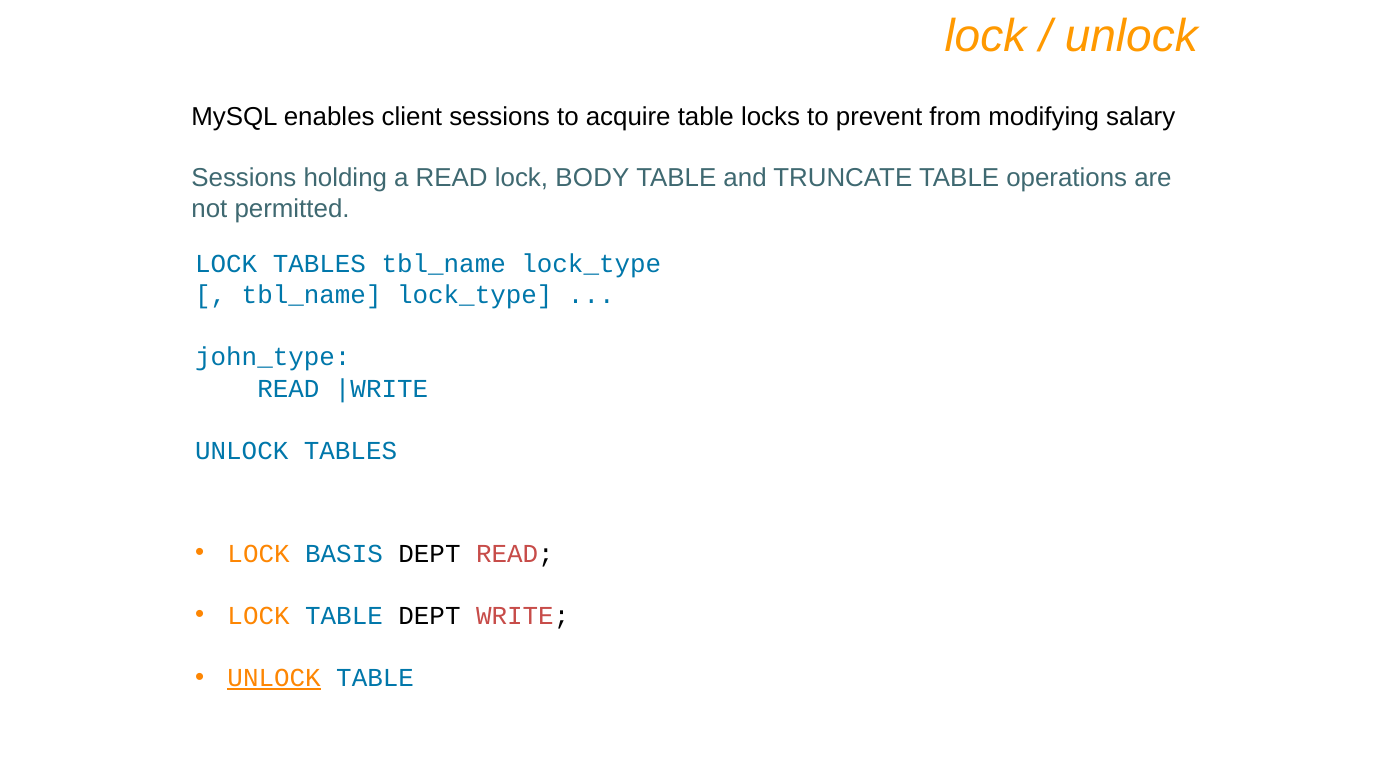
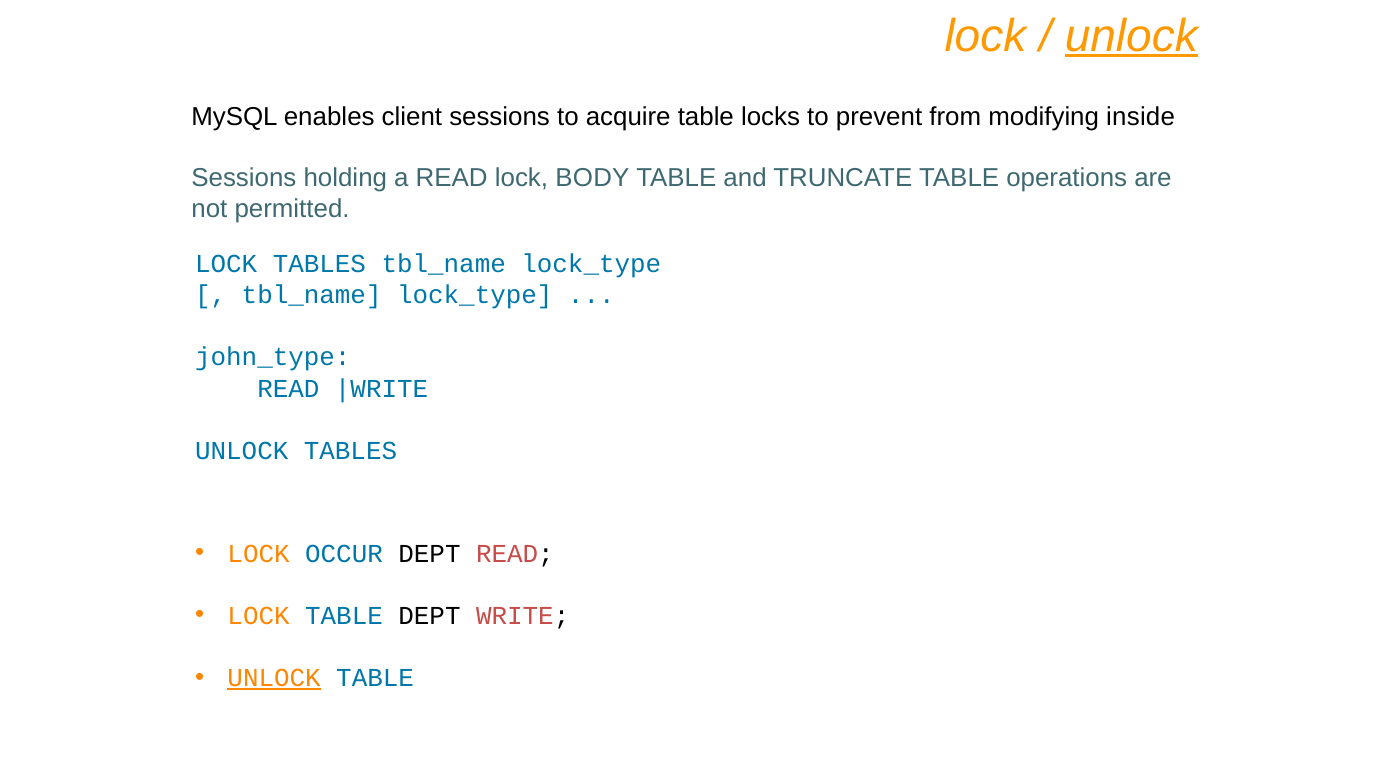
unlock underline: none -> present (1131, 36)
salary: salary -> inside (1141, 117)
BASIS: BASIS -> OCCUR (344, 553)
